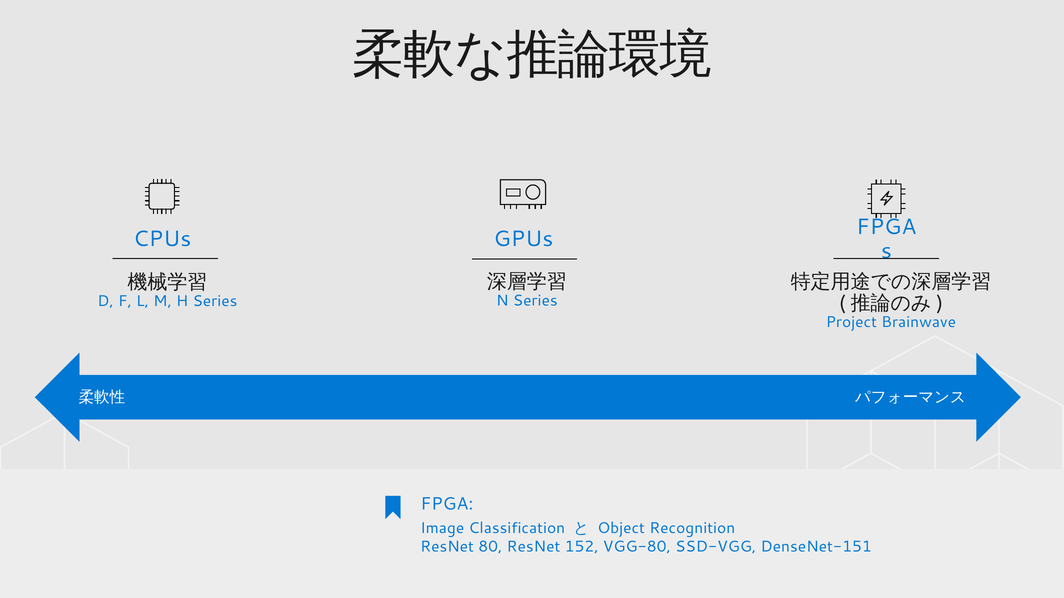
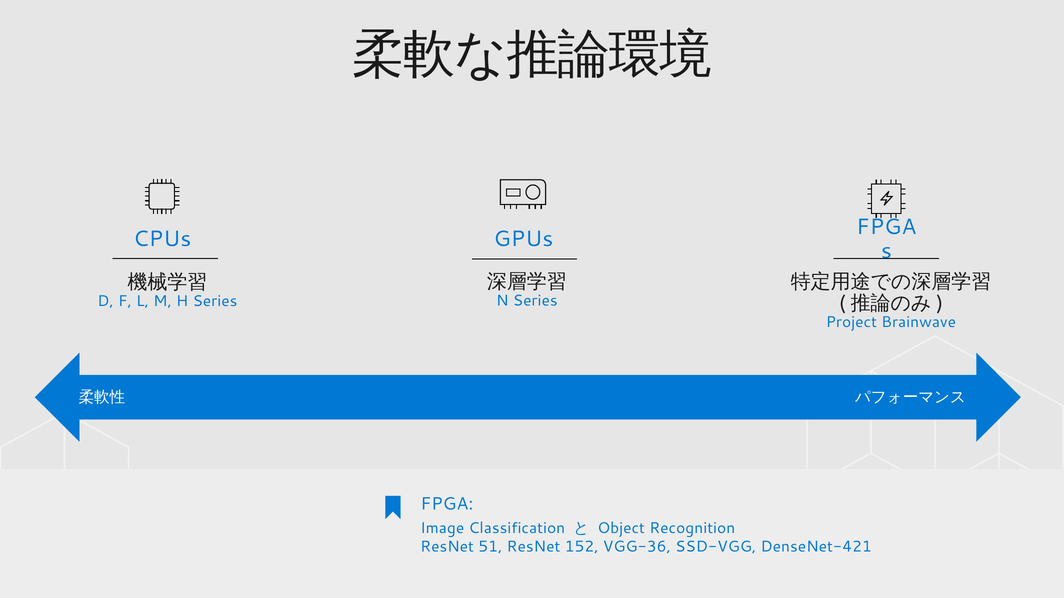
80: 80 -> 51 (490, 547)
VGG-80: VGG-80 -> VGG-36 (637, 547)
DenseNet-151: DenseNet-151 -> DenseNet-421 (816, 547)
